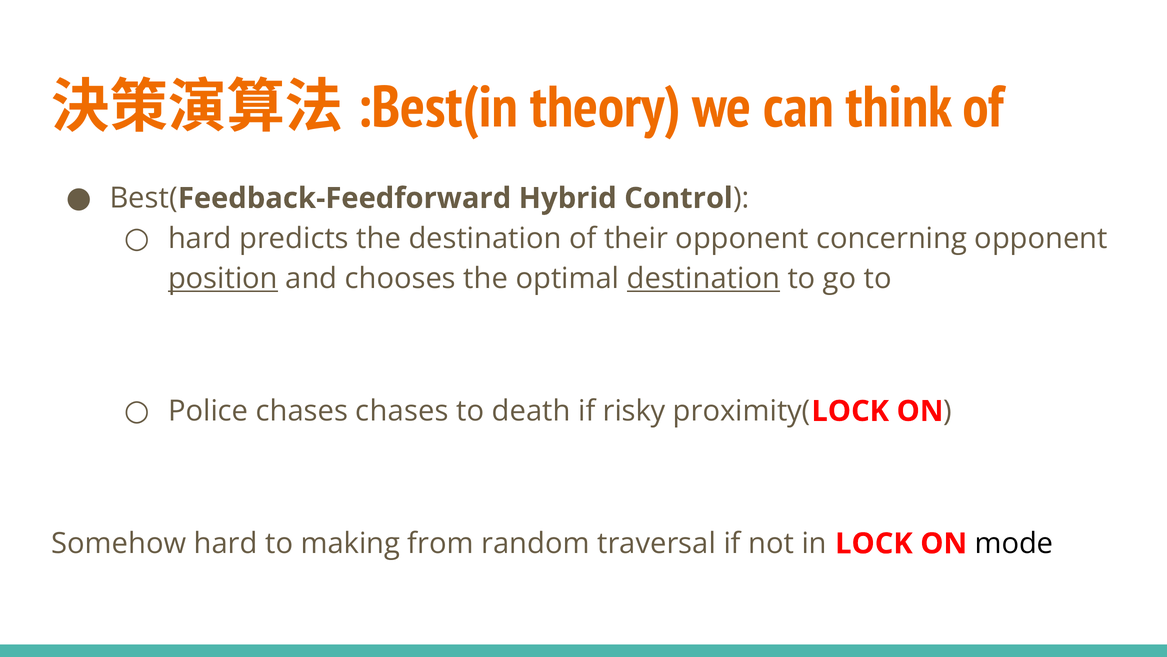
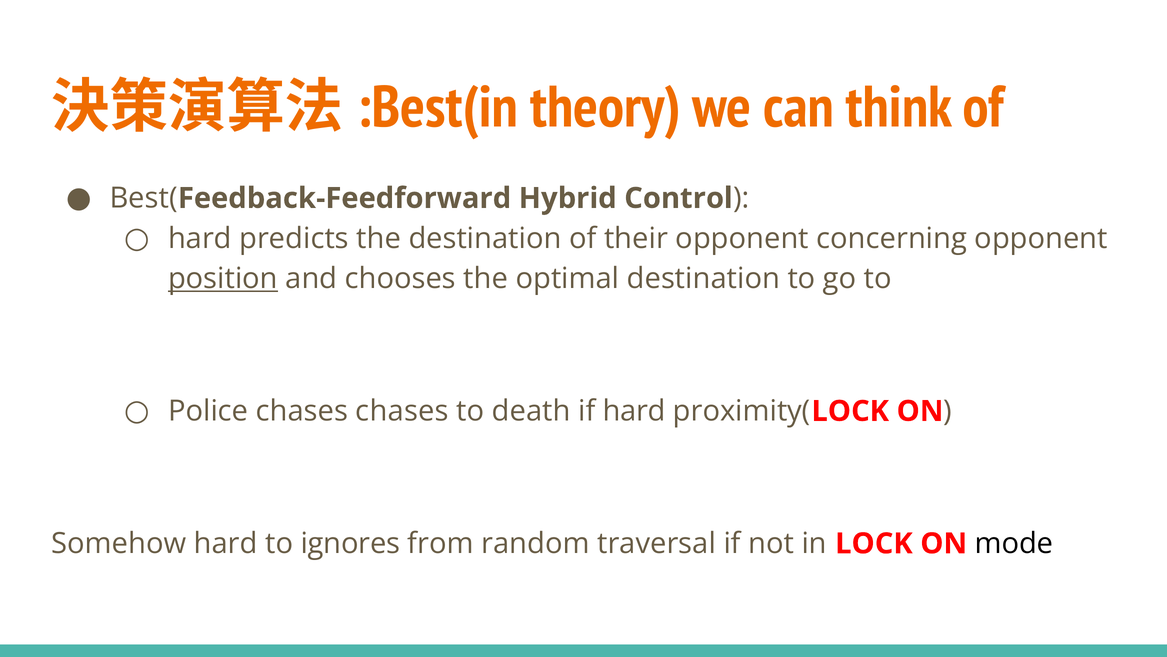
destination underline: present -> none (703, 279)
if risky: risky -> hard (634, 411)
making: making -> ignores (350, 543)
